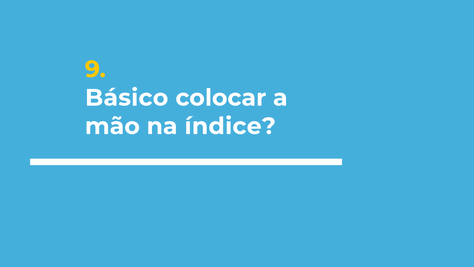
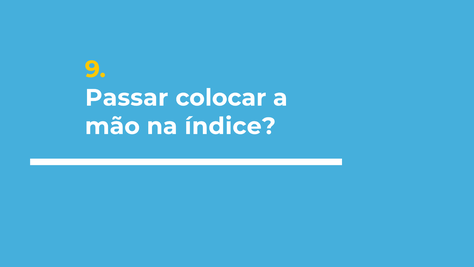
Básico: Básico -> Passar (127, 98)
